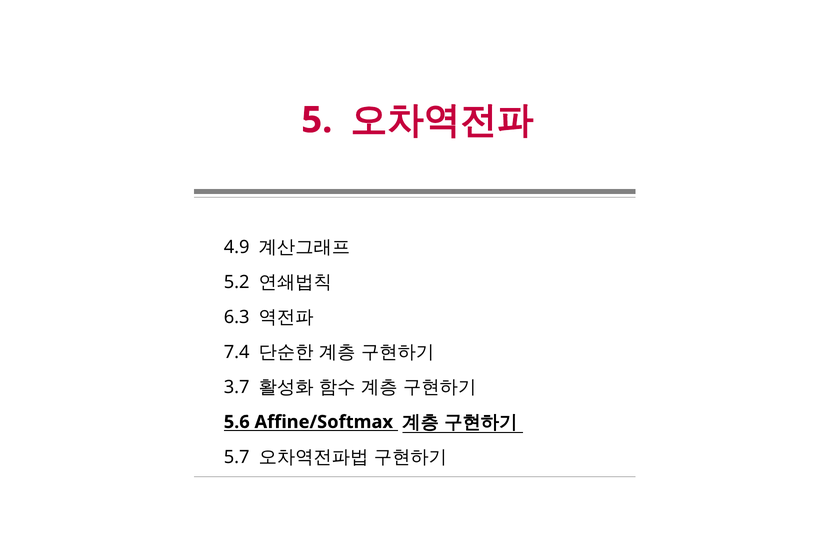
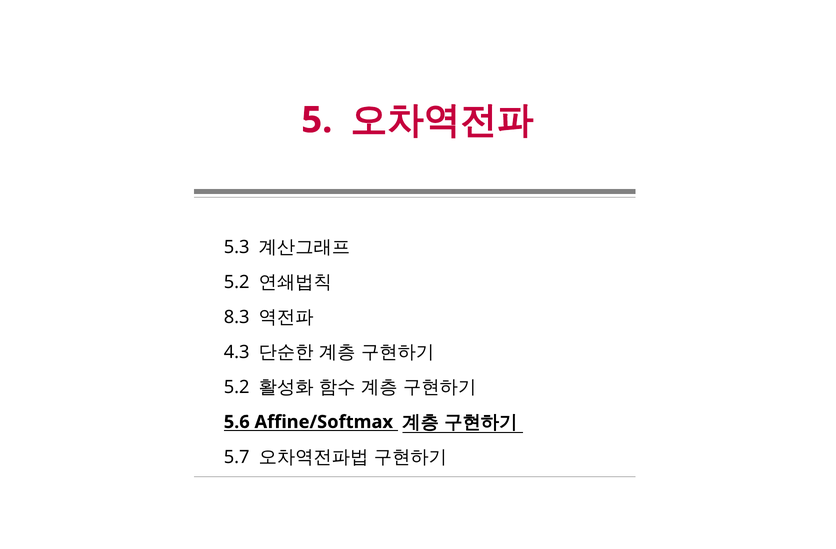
4.9: 4.9 -> 5.3 (237, 247)
6.3: 6.3 -> 8.3 (237, 317)
7.4: 7.4 -> 4.3 (237, 352)
3.7: 3.7 -> 5.2 (237, 387)
